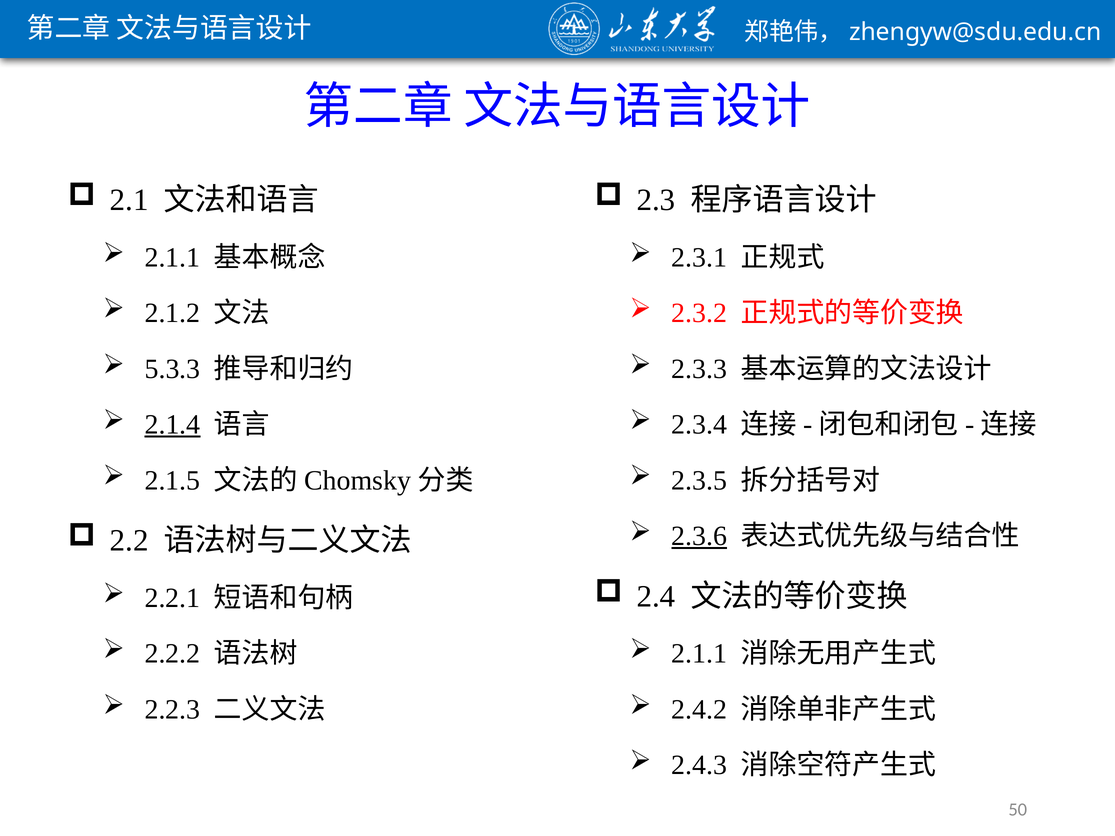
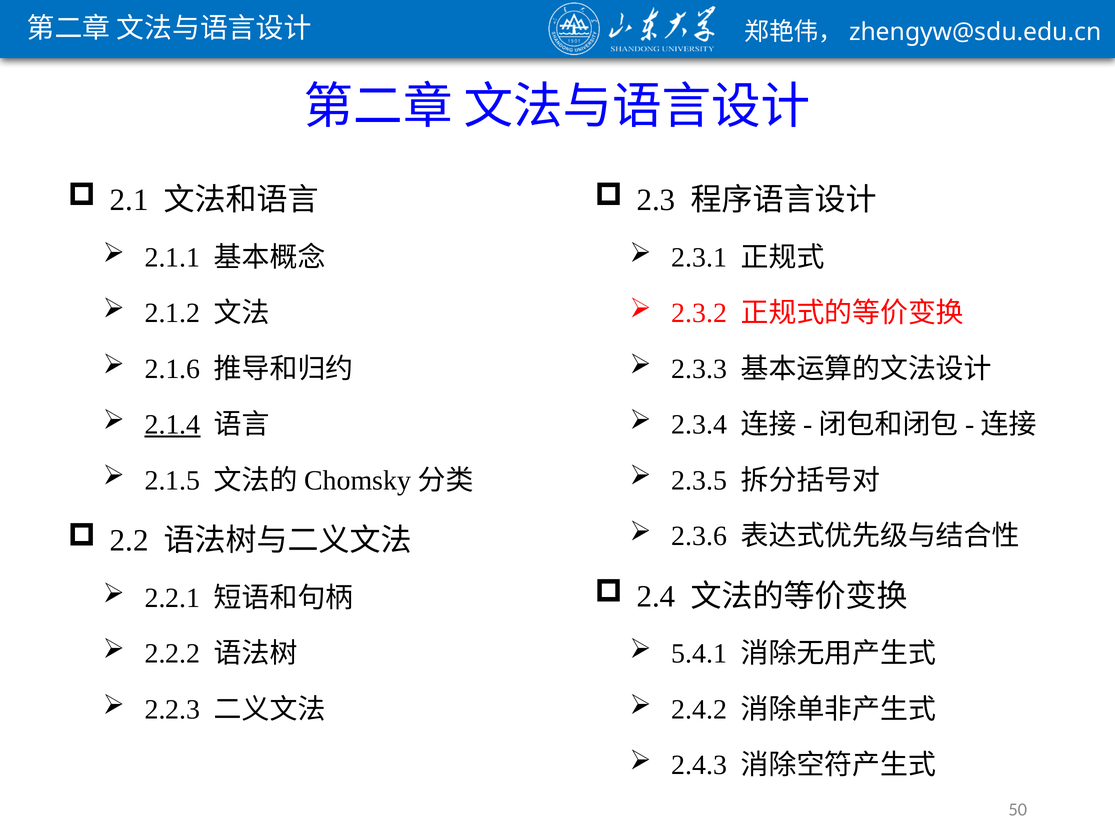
5.3.3: 5.3.3 -> 2.1.6 (173, 369)
2.3.6 underline: present -> none (699, 536)
2.1.1: 2.1.1 -> 5.4.1 (699, 654)
